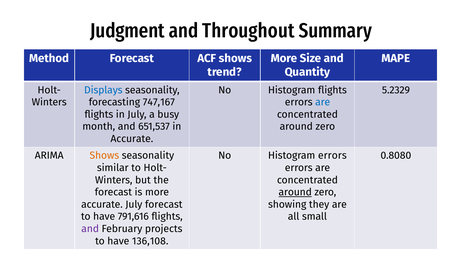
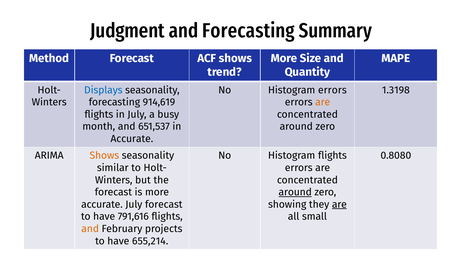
and Throughout: Throughout -> Forecasting (248, 31)
Histogram flights: flights -> errors (332, 90)
5.2329: 5.2329 -> 1.3198 (396, 90)
747,167: 747,167 -> 914,619 (159, 102)
are colour: blue -> orange (323, 102)
Histogram errors: errors -> flights (332, 156)
are underline: none -> present (339, 205)
and colour: purple -> orange (90, 229)
136,108: 136,108 -> 655,214 (150, 241)
